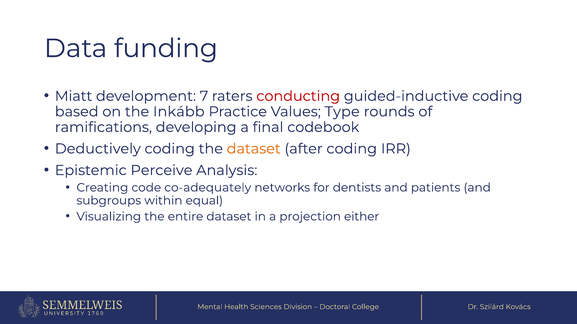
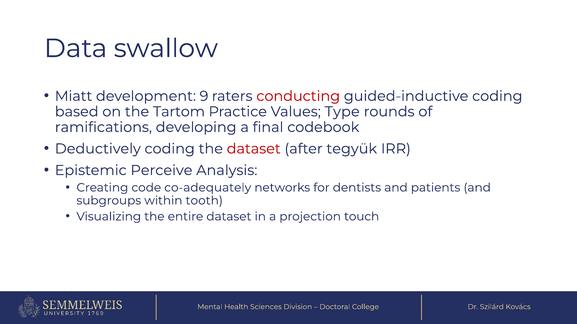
funding: funding -> swallow (166, 48)
7: 7 -> 9 (204, 96)
Inkább: Inkább -> Tartom (179, 112)
dataset colour: orange -> red (254, 149)
after coding: coding -> tegyük (352, 149)
equal: equal -> tooth (204, 201)
either: either -> touch (362, 217)
